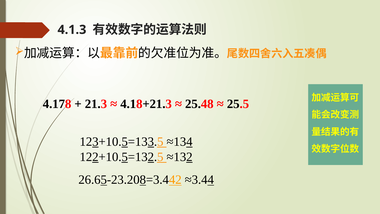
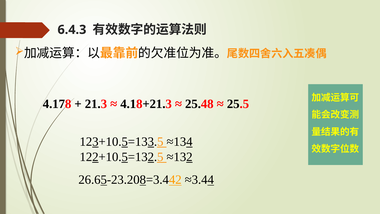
4.1.3: 4.1.3 -> 6.4.3 (72, 30)
